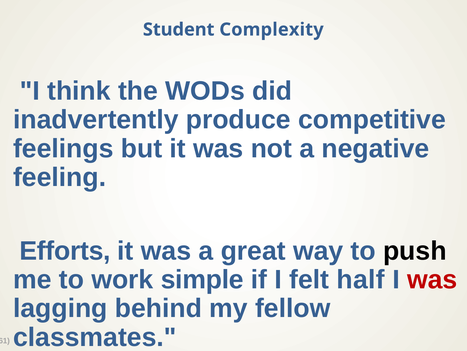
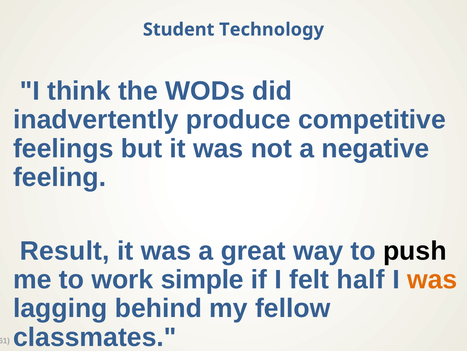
Complexity: Complexity -> Technology (272, 30)
Efforts: Efforts -> Result (65, 250)
was colour: red -> orange (432, 279)
